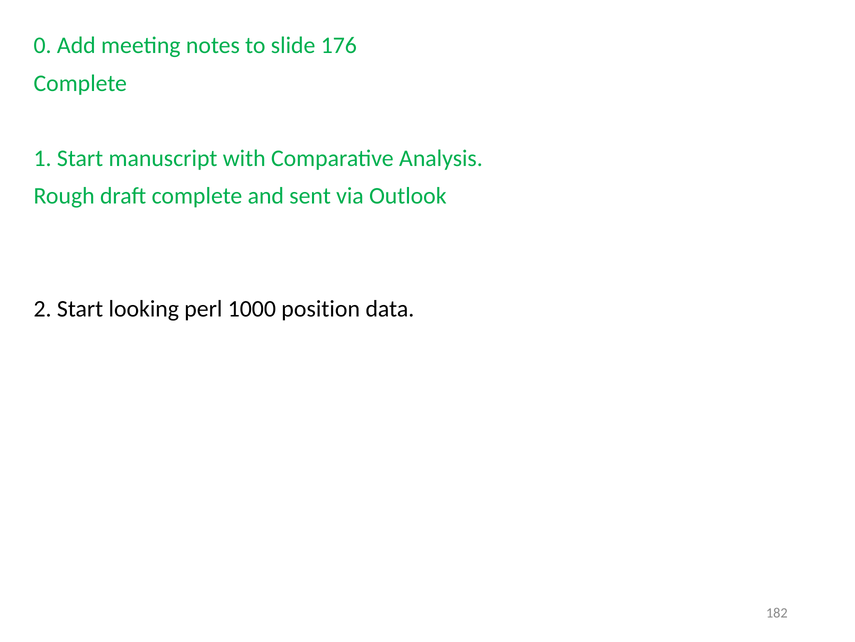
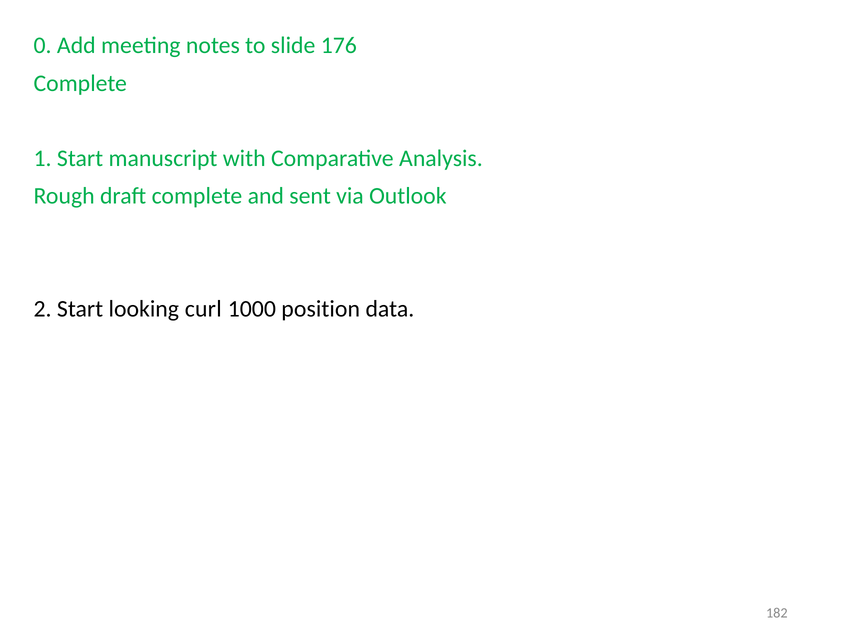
perl: perl -> curl (203, 308)
